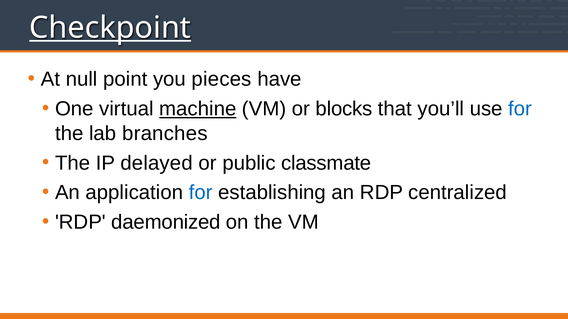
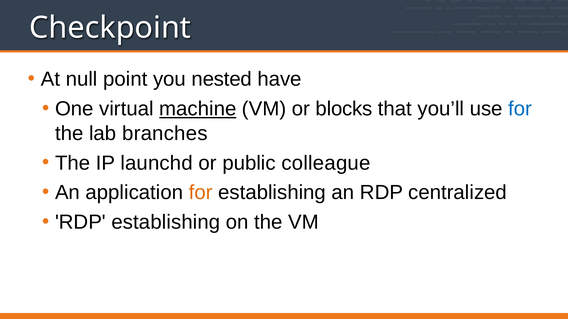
Checkpoint underline: present -> none (110, 28)
pieces: pieces -> nested (222, 79)
delayed: delayed -> launchd (157, 163)
classmate: classmate -> colleague (326, 163)
for colour: blue -> orange (201, 193)
RDP daemonized: daemonized -> establishing (166, 223)
